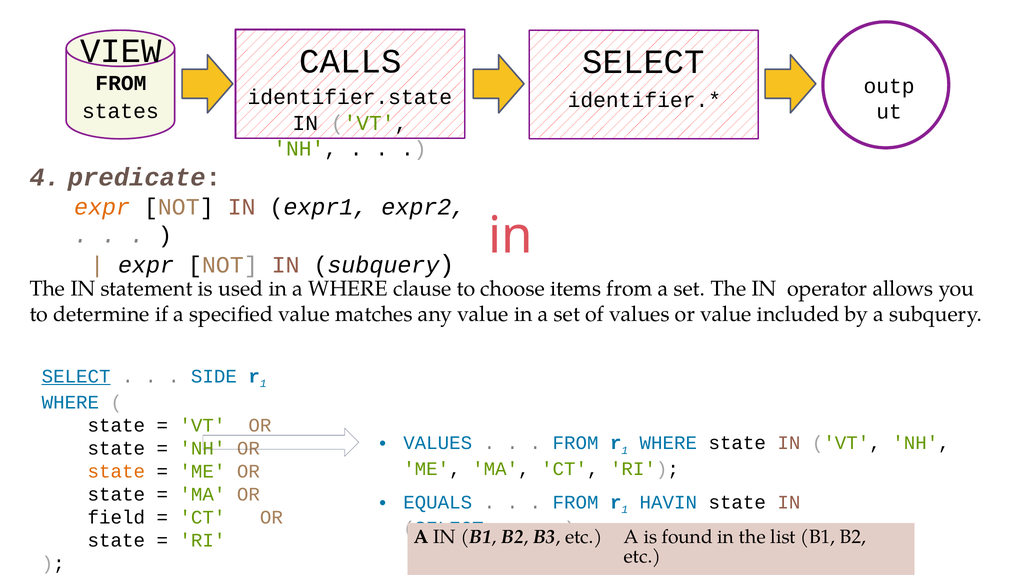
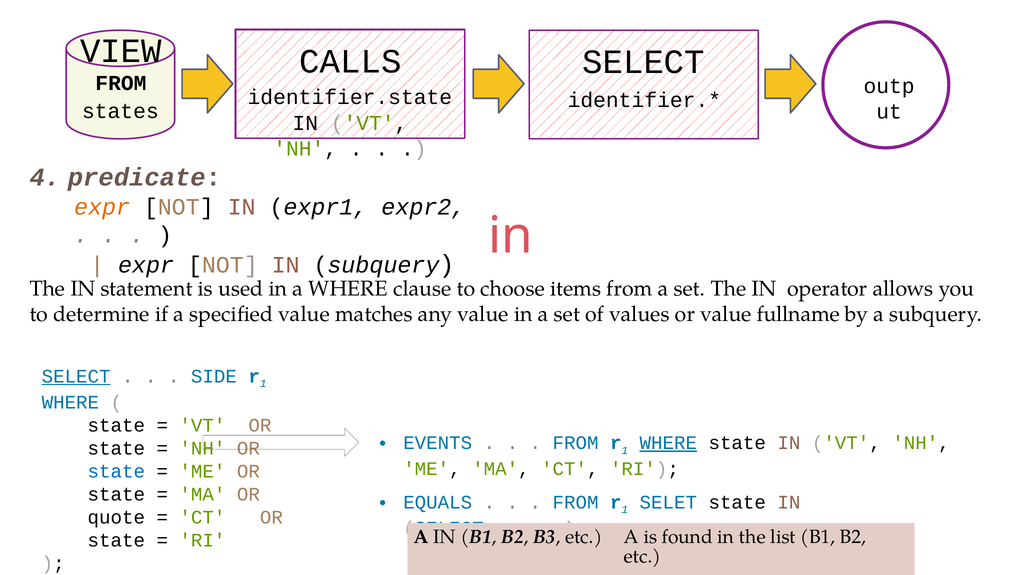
included: included -> fullname (798, 314)
VALUES: VALUES -> EVENTS (438, 442)
WHERE underline: none -> present (668, 442)
state colour: orange -> blue (116, 471)
HAVIN: HAVIN -> SELET (668, 502)
field: field -> quote (116, 517)
